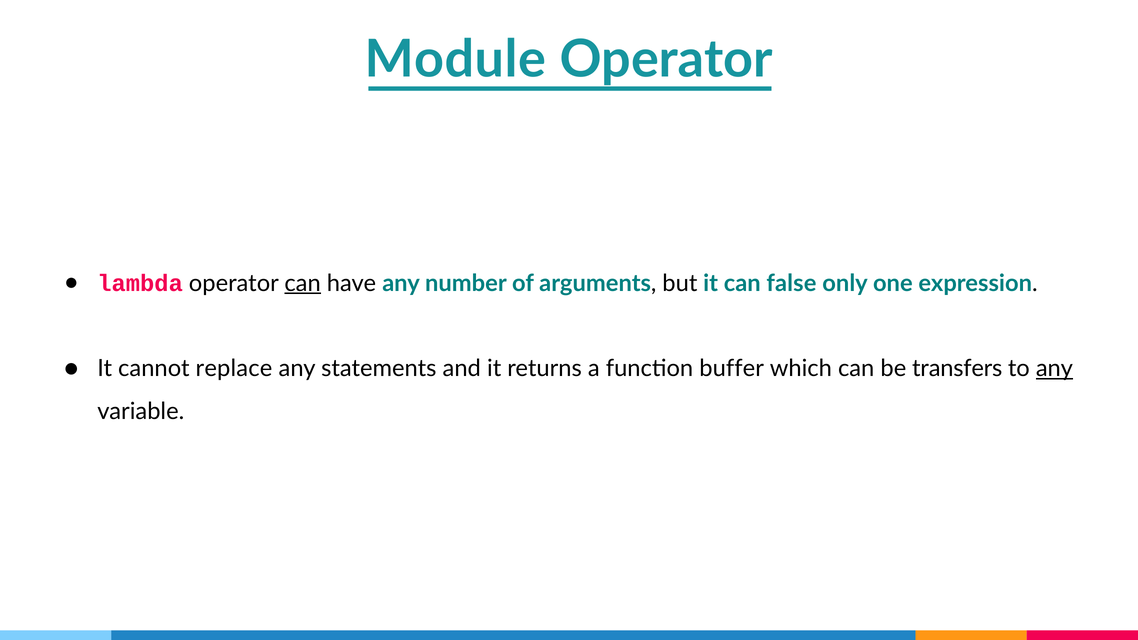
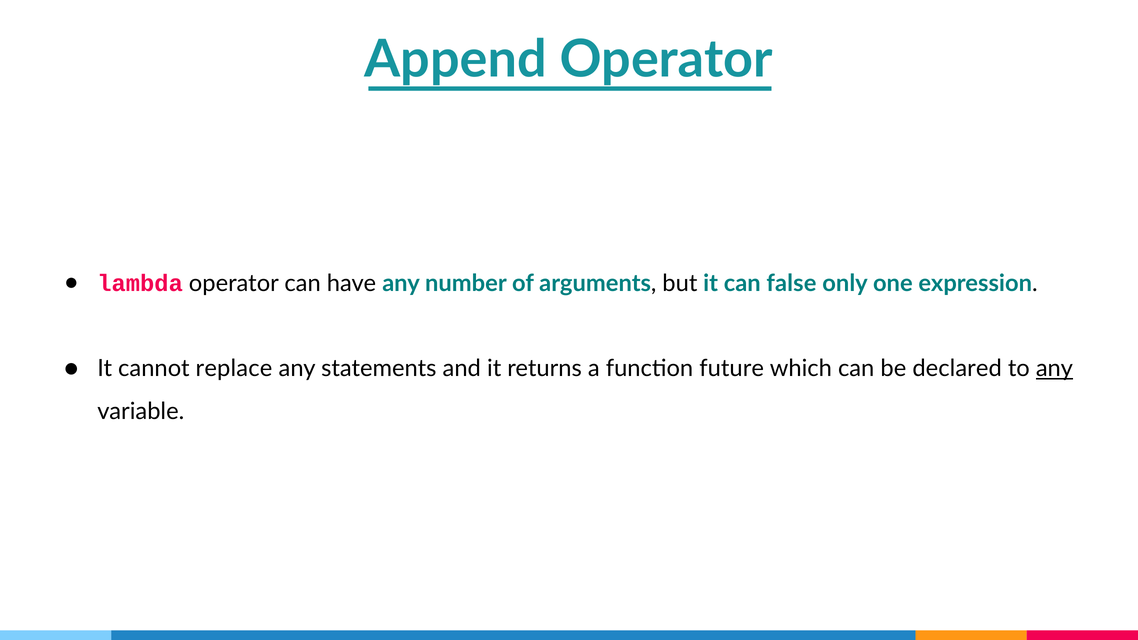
Module: Module -> Append (456, 60)
can underline: present -> none (303, 283)
buffer: buffer -> future (732, 369)
transfers: transfers -> declared (957, 369)
